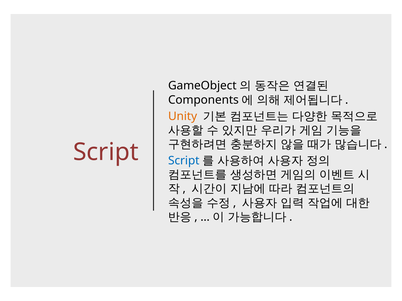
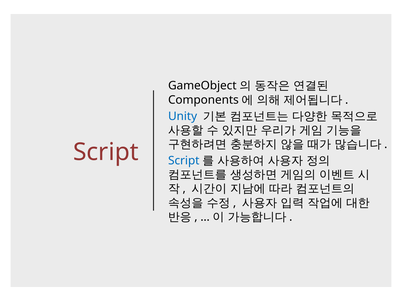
Unity colour: orange -> blue (183, 116)
